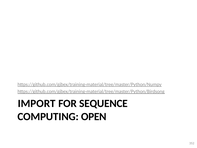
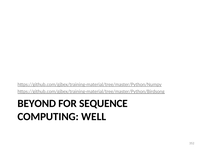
IMPORT: IMPORT -> BEYOND (37, 103)
OPEN: OPEN -> WELL (94, 116)
